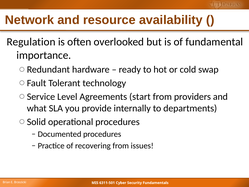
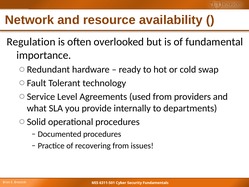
start: start -> used (140, 97)
